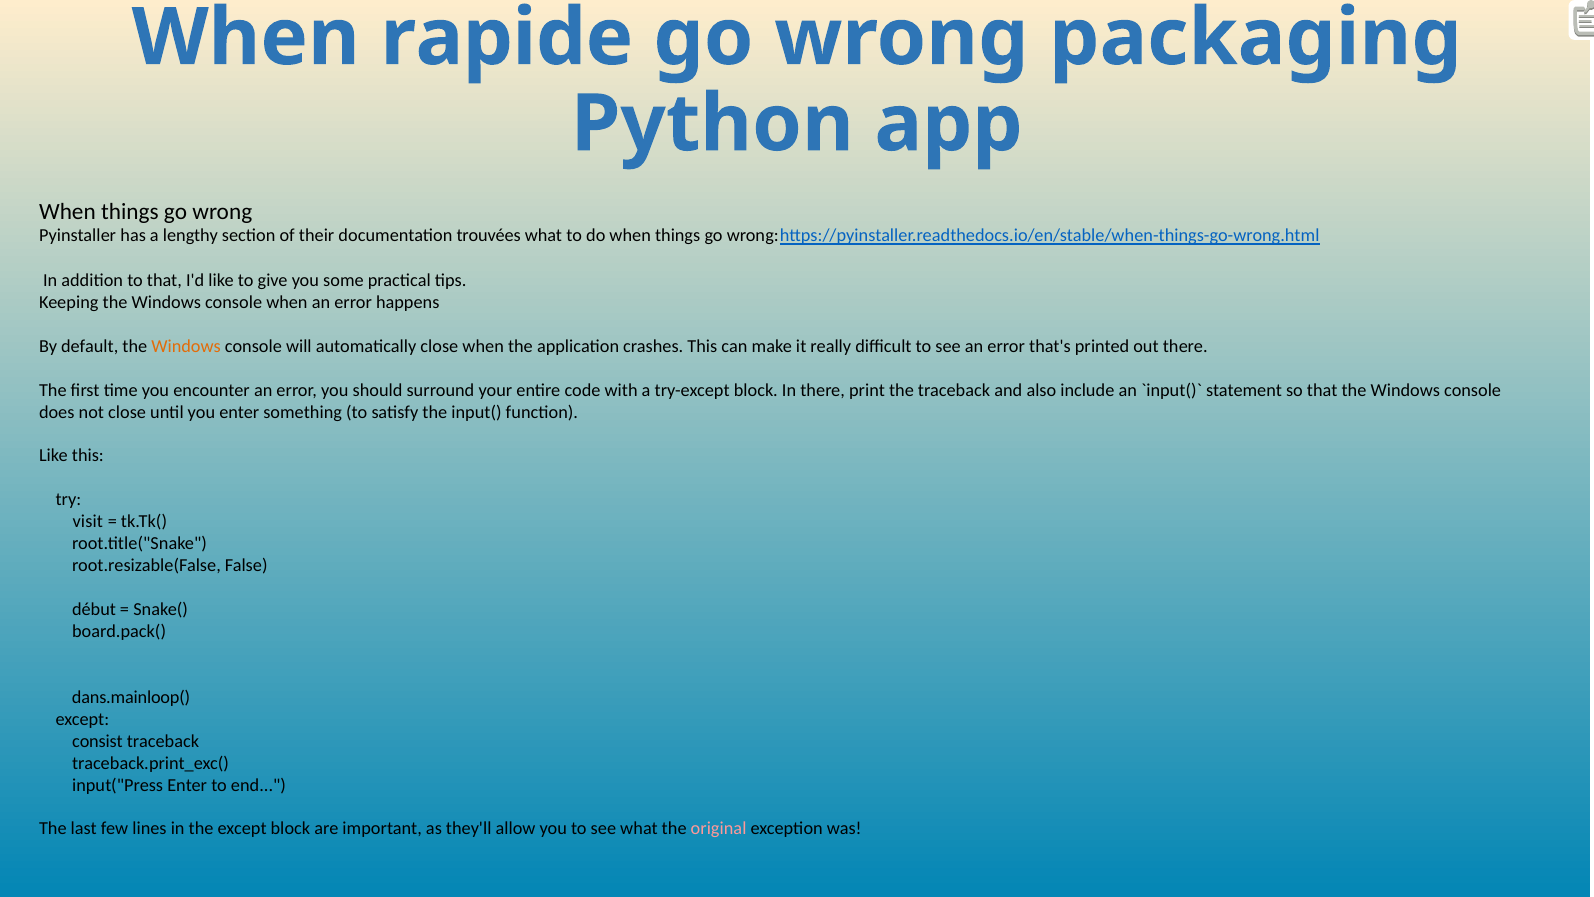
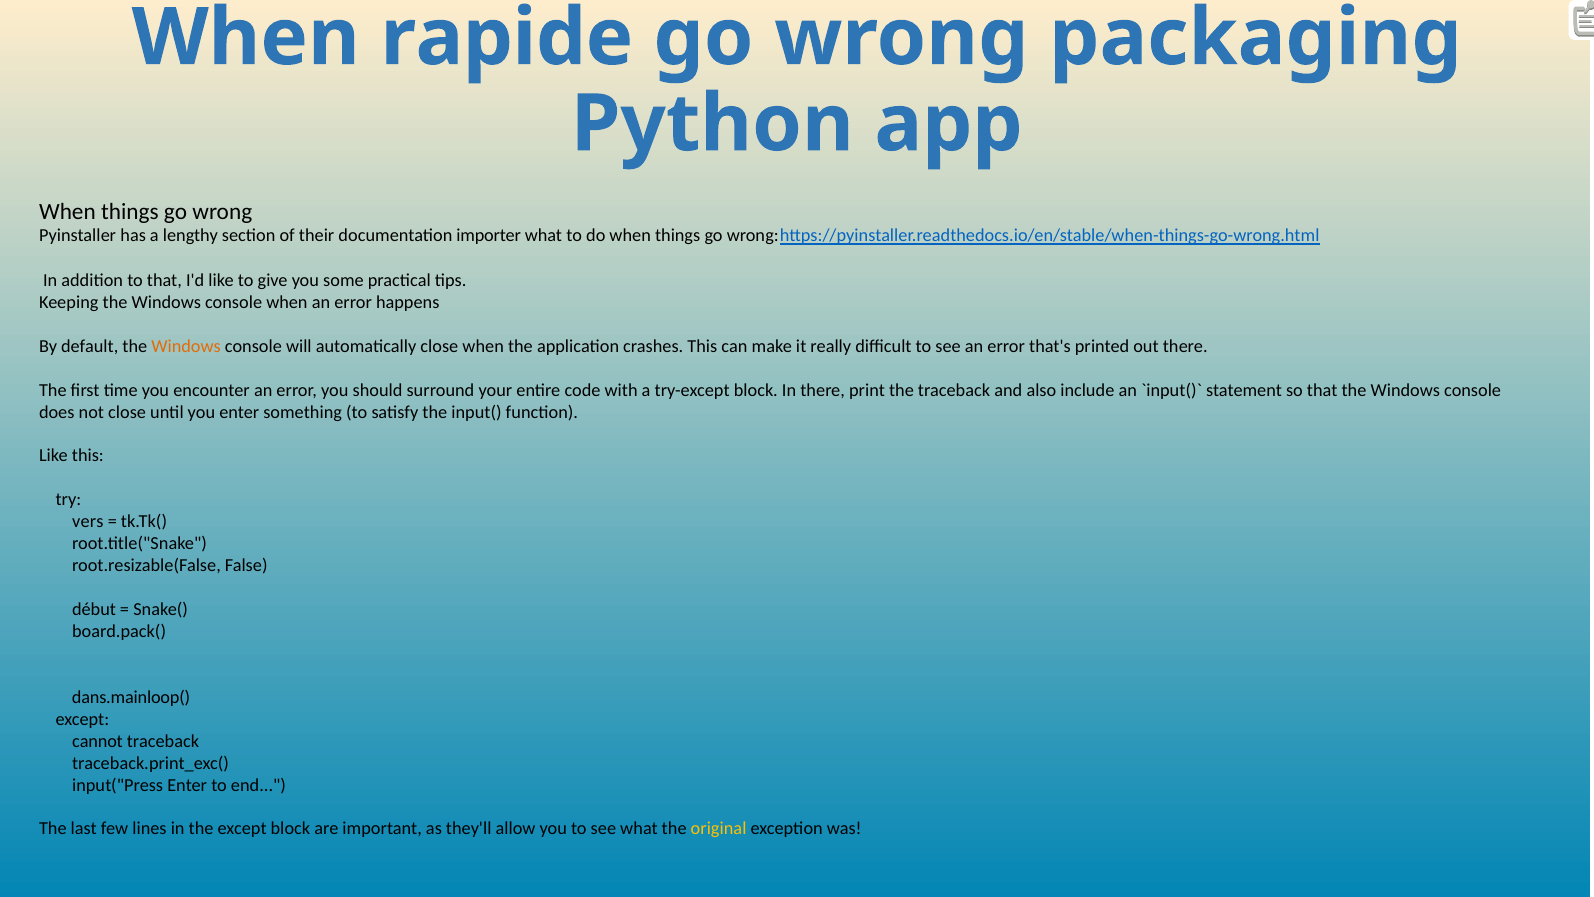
trouvées: trouvées -> importer (489, 236)
visit: visit -> vers (88, 522)
consist: consist -> cannot (98, 741)
original colour: pink -> yellow (719, 829)
